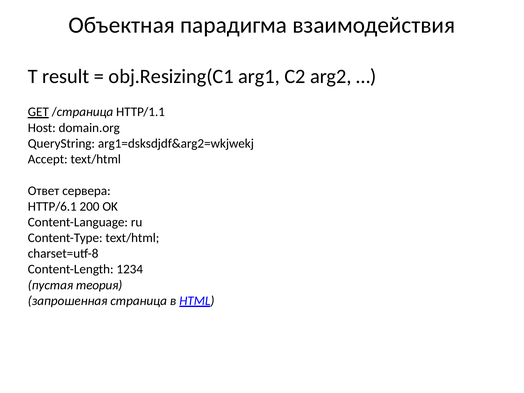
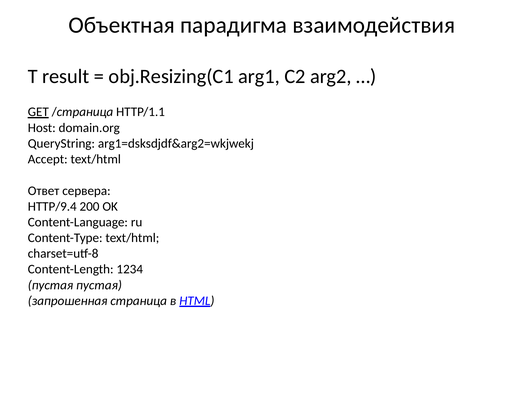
HTTP/6.1: HTTP/6.1 -> HTTP/9.4 (52, 206)
пустая теория: теория -> пустая (99, 285)
